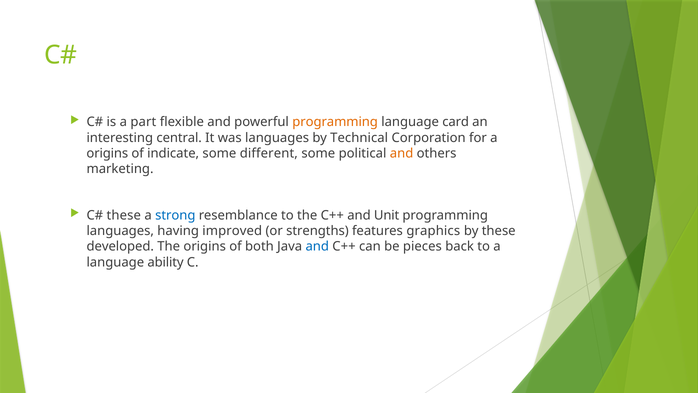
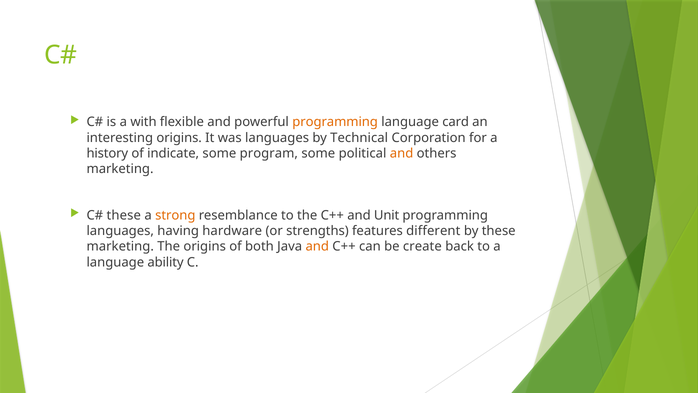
part: part -> with (143, 122)
interesting central: central -> origins (179, 138)
origins: origins -> history (107, 153)
different: different -> program (269, 153)
strong colour: blue -> orange (175, 215)
improved: improved -> hardware (232, 231)
graphics: graphics -> different (433, 231)
developed: developed -> marketing (120, 246)
and colour: blue -> orange (317, 246)
pieces: pieces -> create (422, 246)
